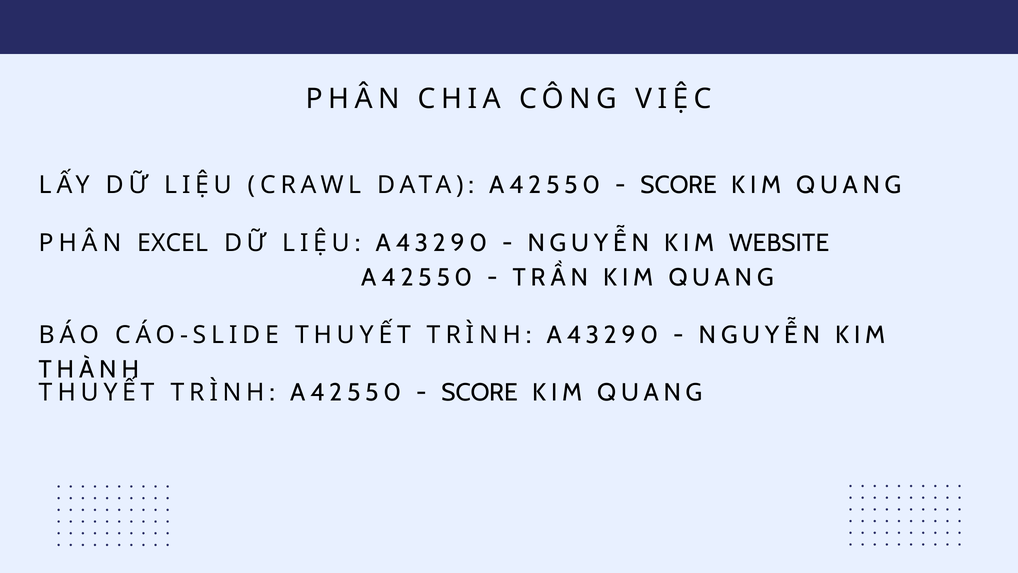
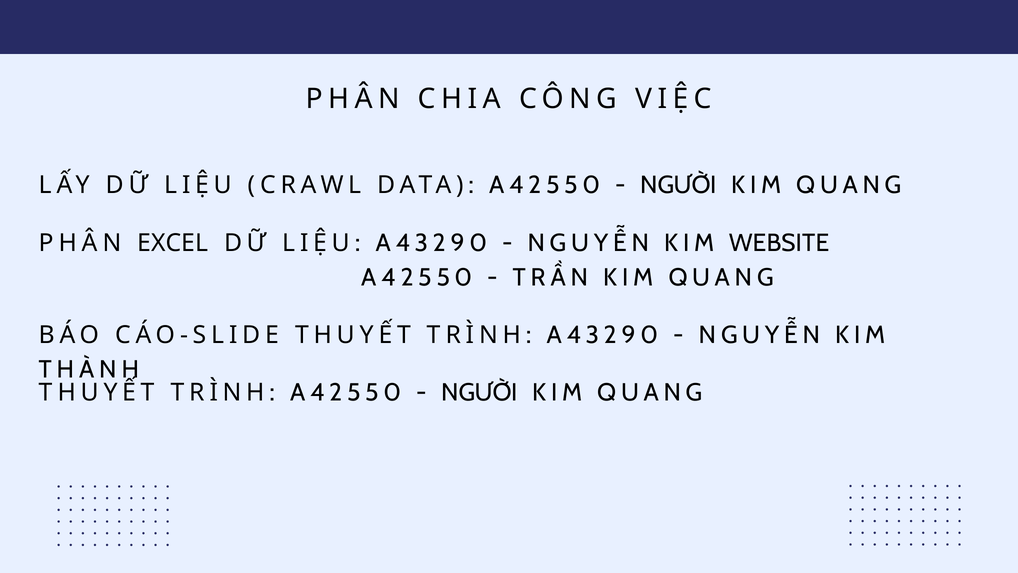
SCORE: SCORE -> NGƯỜI (679, 185)
SCORE: SCORE -> NGƯỜI (480, 393)
